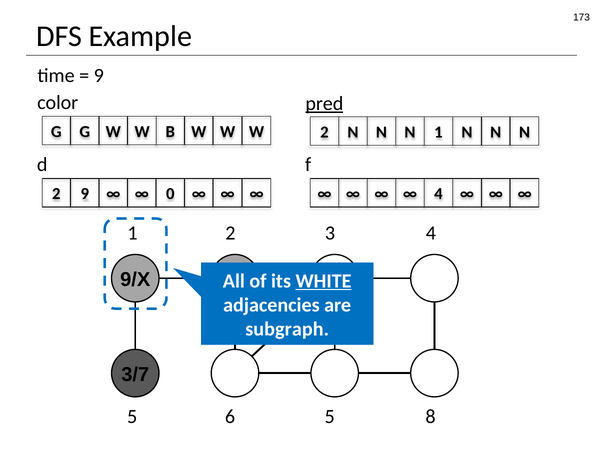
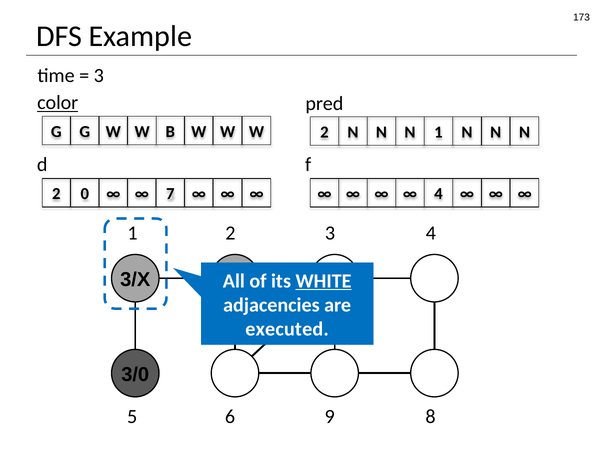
9: 9 -> 3 (99, 75)
color underline: none -> present (58, 103)
pred underline: present -> none (324, 104)
2 9: 9 -> 0 (85, 194)
0: 0 -> 7 (170, 194)
9/X: 9/X -> 3/X (135, 280)
subgraph: subgraph -> executed (287, 329)
3/7: 3/7 -> 3/0 (135, 375)
5 5: 5 -> 9 (330, 417)
